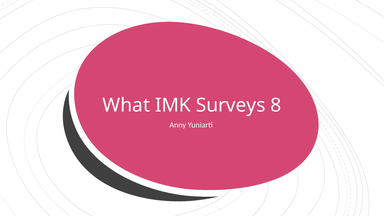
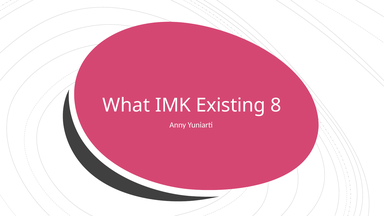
Surveys: Surveys -> Existing (231, 105)
